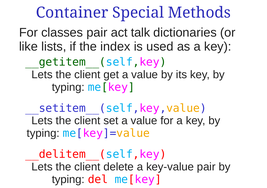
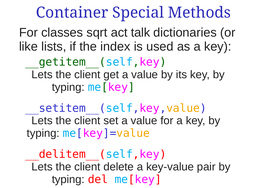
classes pair: pair -> sqrt (97, 32)
